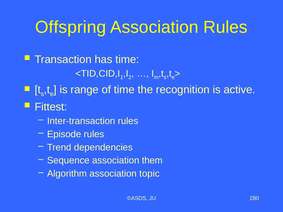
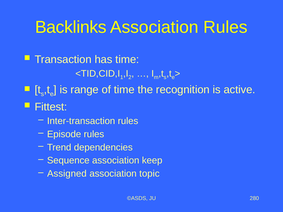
Offspring: Offspring -> Backlinks (71, 27)
them: them -> keep (152, 161)
Algorithm: Algorithm -> Assigned (67, 174)
